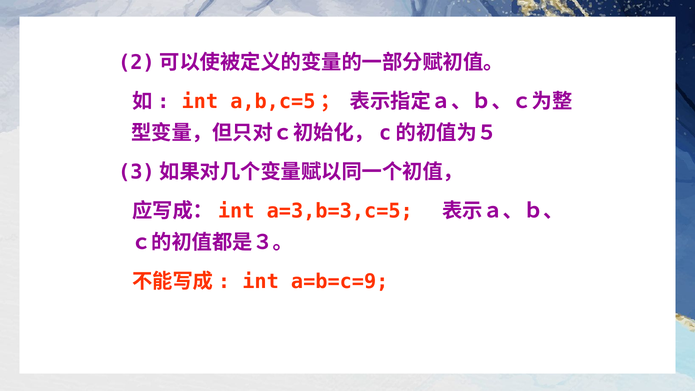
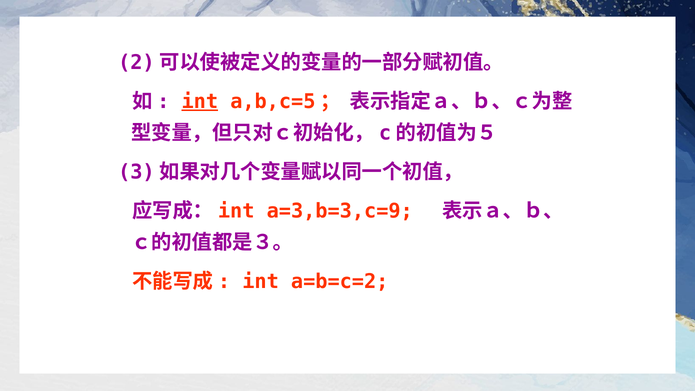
int underline: none -> present (200, 101)
a=3,b=3,c=5: a=3,b=3,c=5 -> a=3,b=3,c=9 (340, 211)
a=b=c=9: a=b=c=9 -> a=b=c=2 (340, 281)
